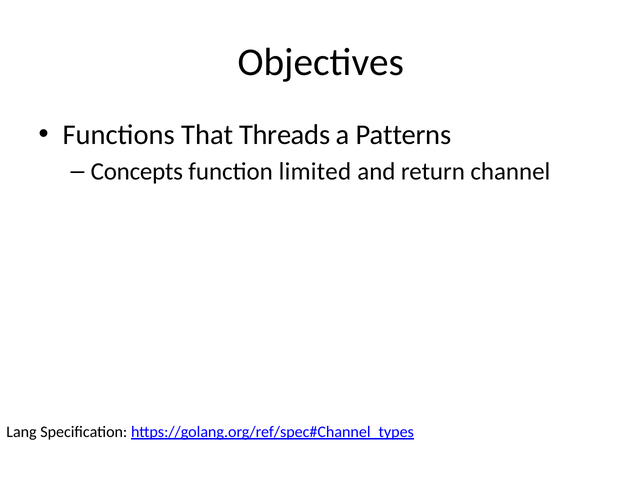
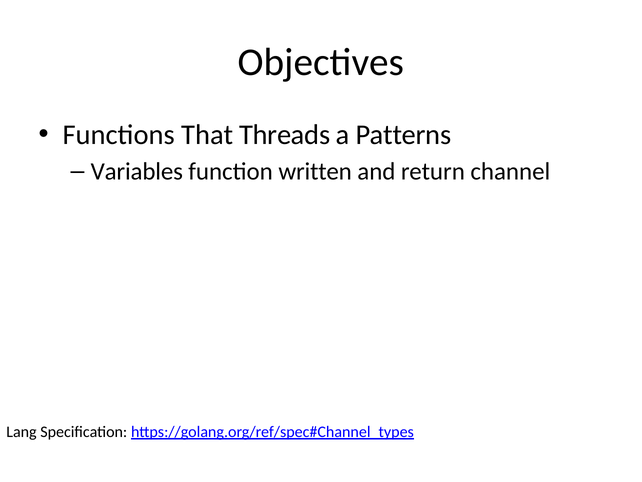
Concepts: Concepts -> Variables (137, 172)
limited: limited -> written (315, 172)
